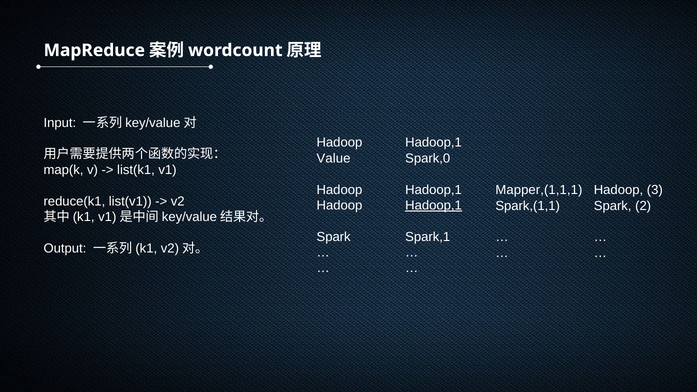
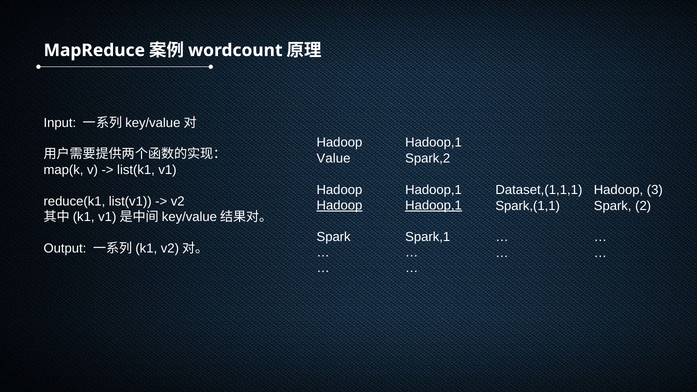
Spark,0: Spark,0 -> Spark,2 (428, 158)
Mapper,(1,1,1: Mapper,(1,1,1 -> Dataset,(1,1,1 (539, 190)
Hadoop underline: none -> present (339, 205)
